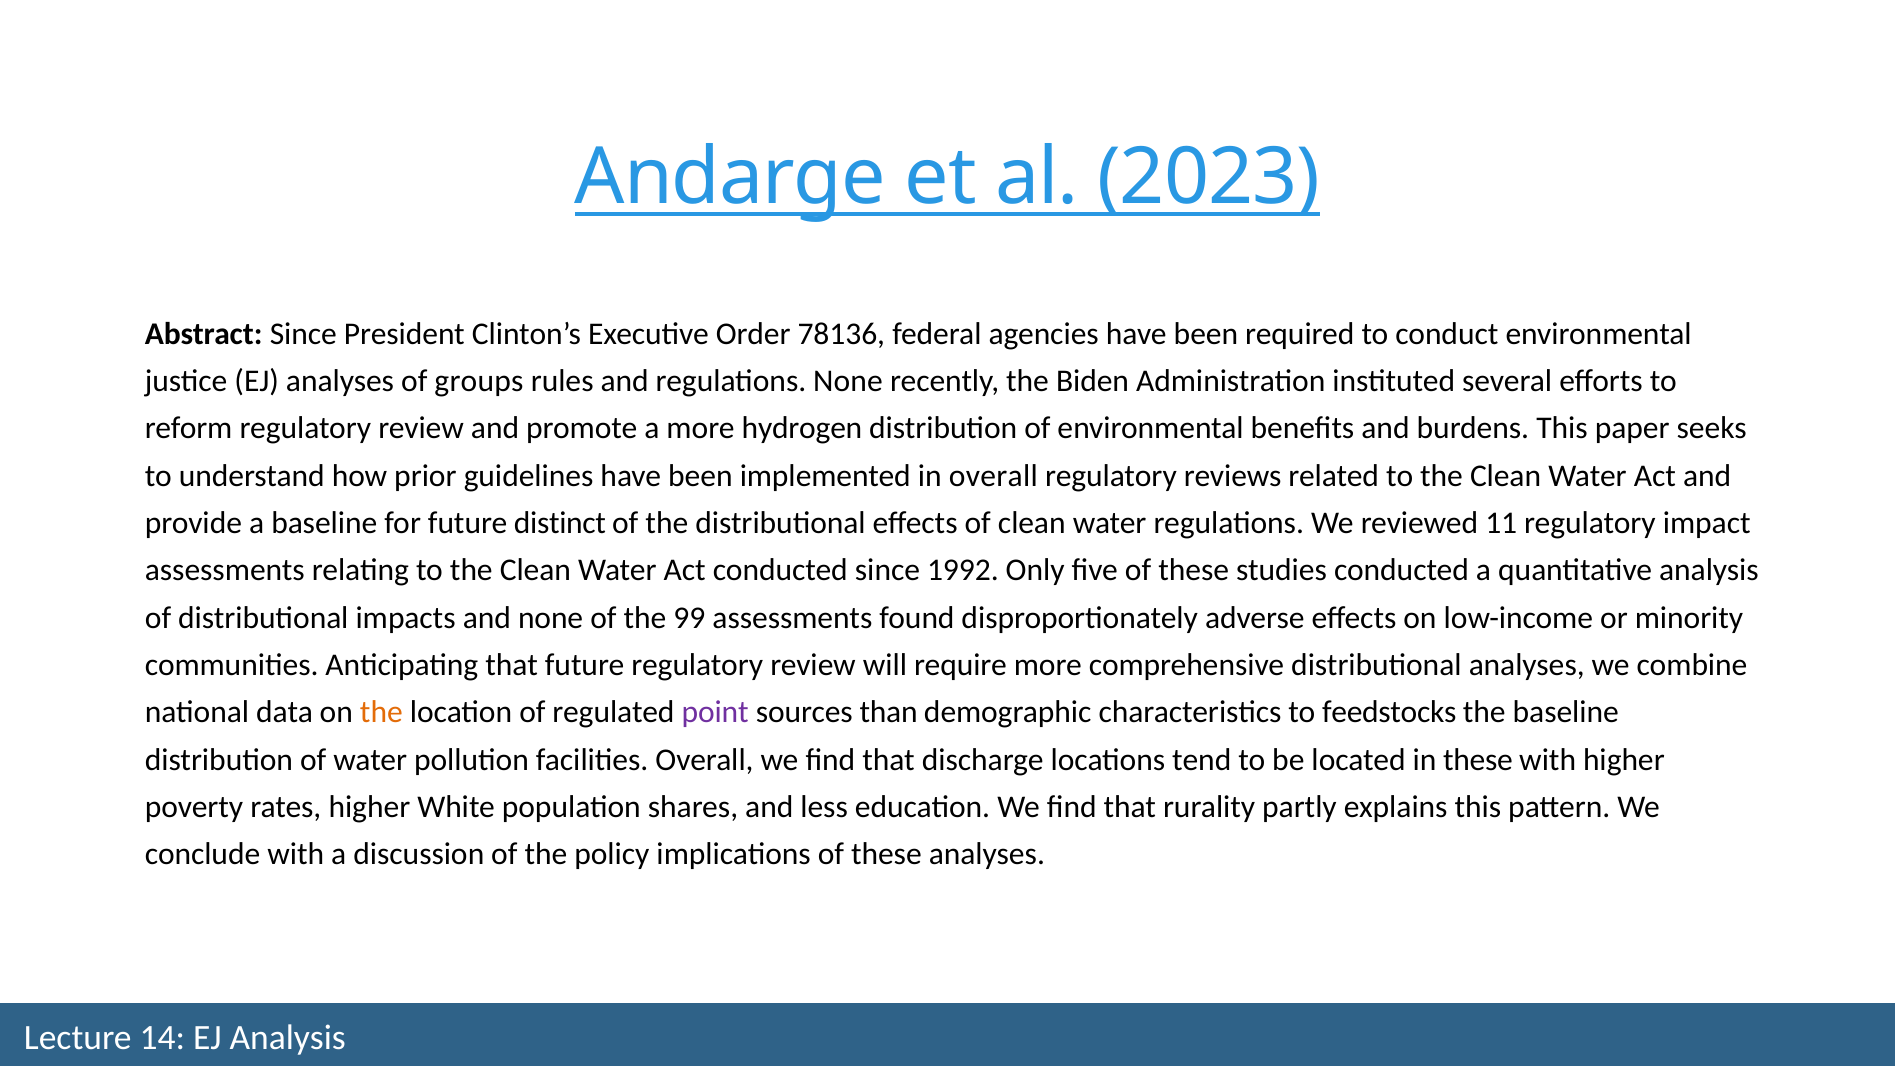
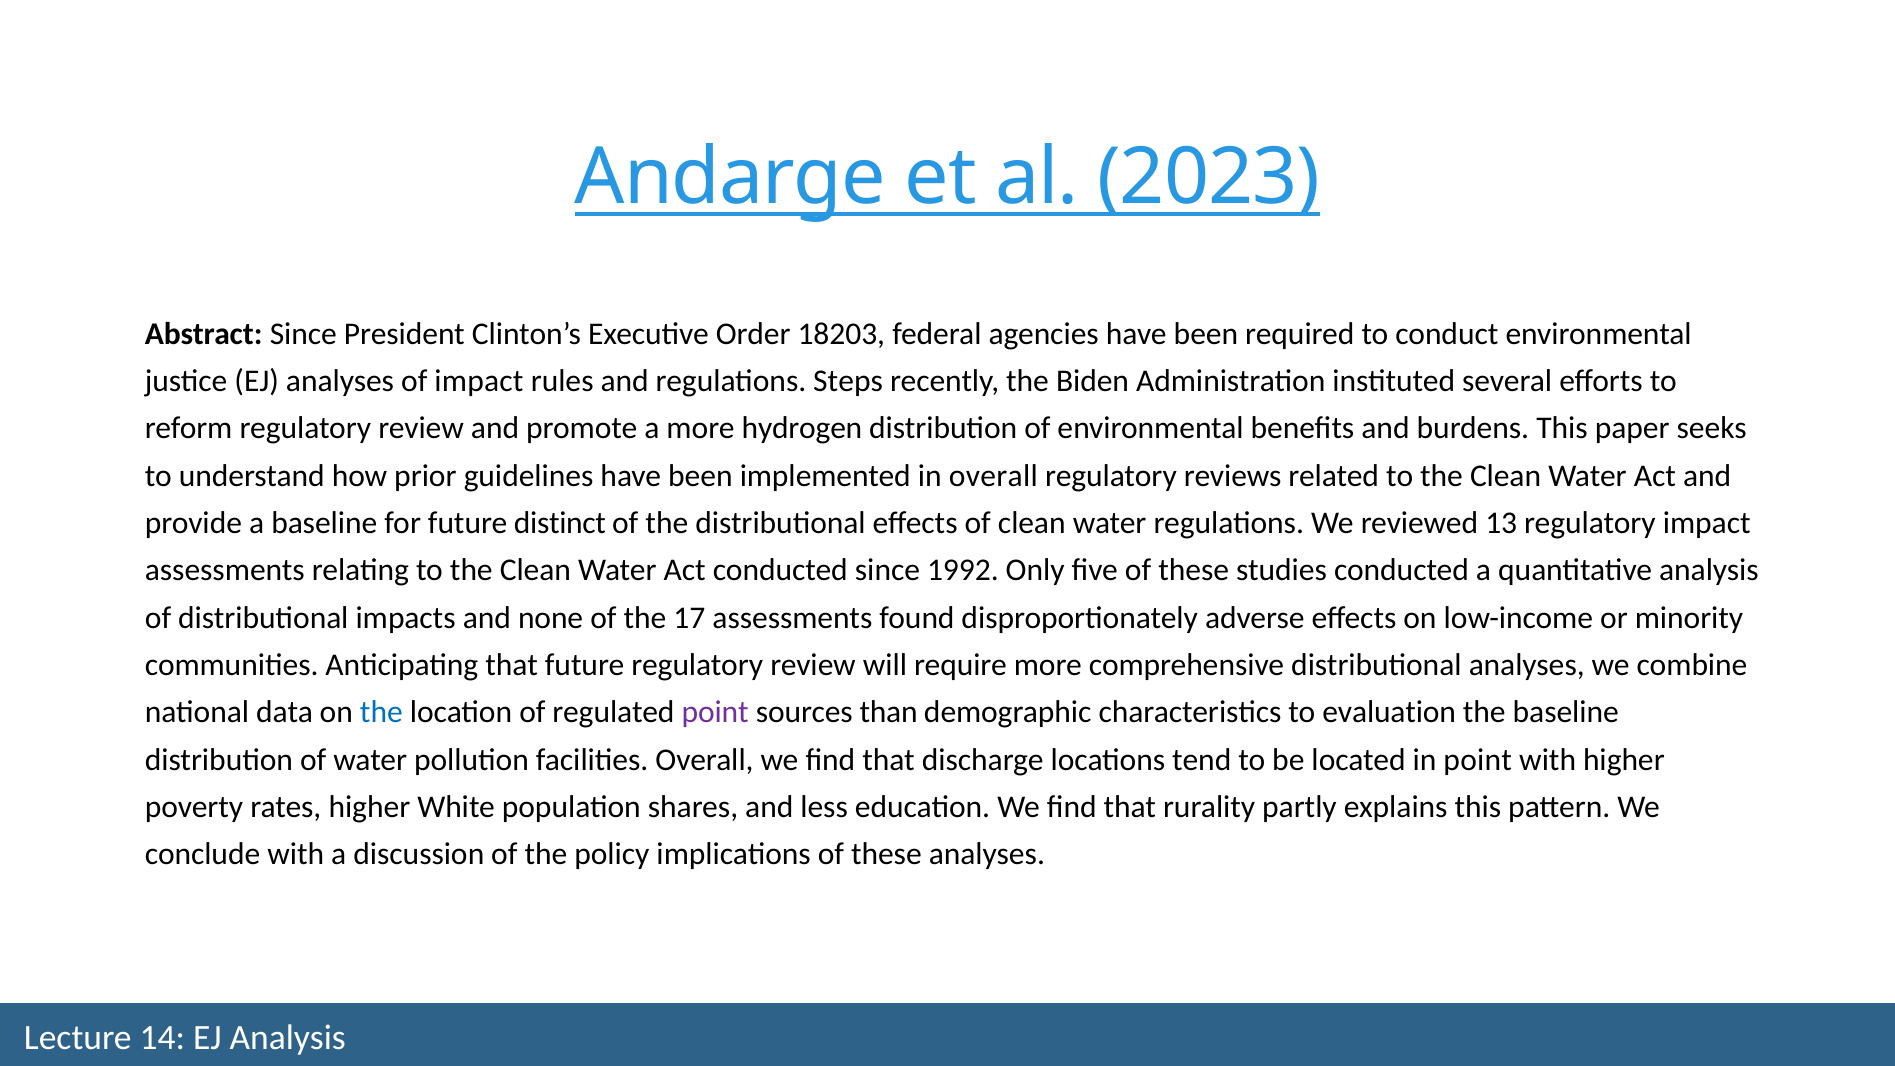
78136: 78136 -> 18203 (841, 334)
of groups: groups -> impact (479, 381)
regulations None: None -> Steps (848, 381)
11: 11 -> 13 (1501, 523)
99: 99 -> 17 (689, 618)
the colour: orange -> blue (381, 712)
feedstocks: feedstocks -> evaluation (1389, 712)
in these: these -> point (1478, 760)
